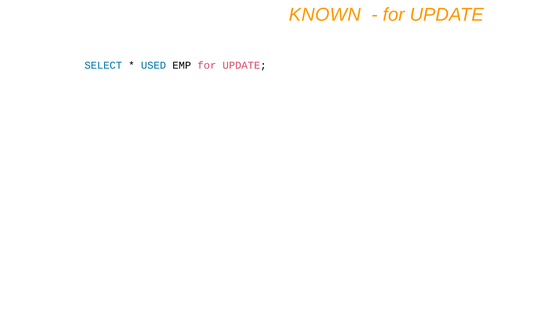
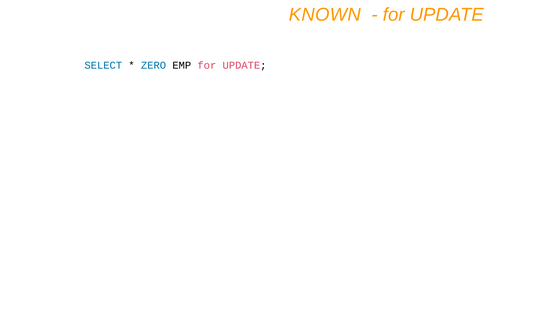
USED: USED -> ZERO (154, 65)
